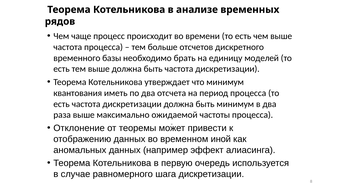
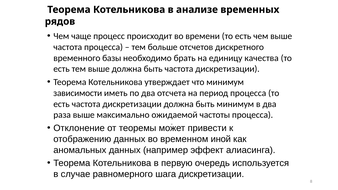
моделей: моделей -> качества (262, 58)
квантования: квантования -> зависимости (78, 93)
